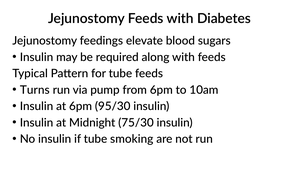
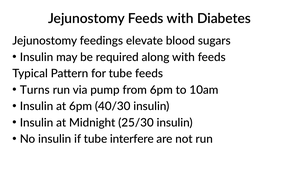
95/30: 95/30 -> 40/30 (113, 106)
75/30: 75/30 -> 25/30 (136, 123)
smoking: smoking -> interfere (132, 139)
